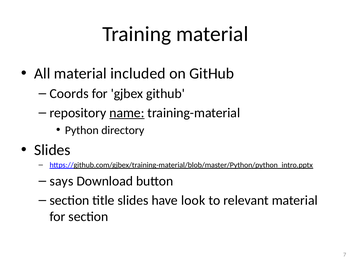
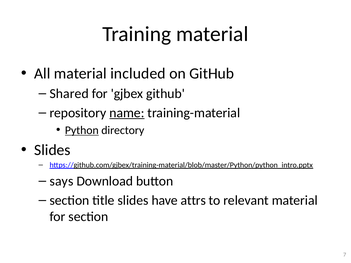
Coords: Coords -> Shared (69, 94)
Python underline: none -> present (82, 130)
look: look -> attrs (193, 200)
